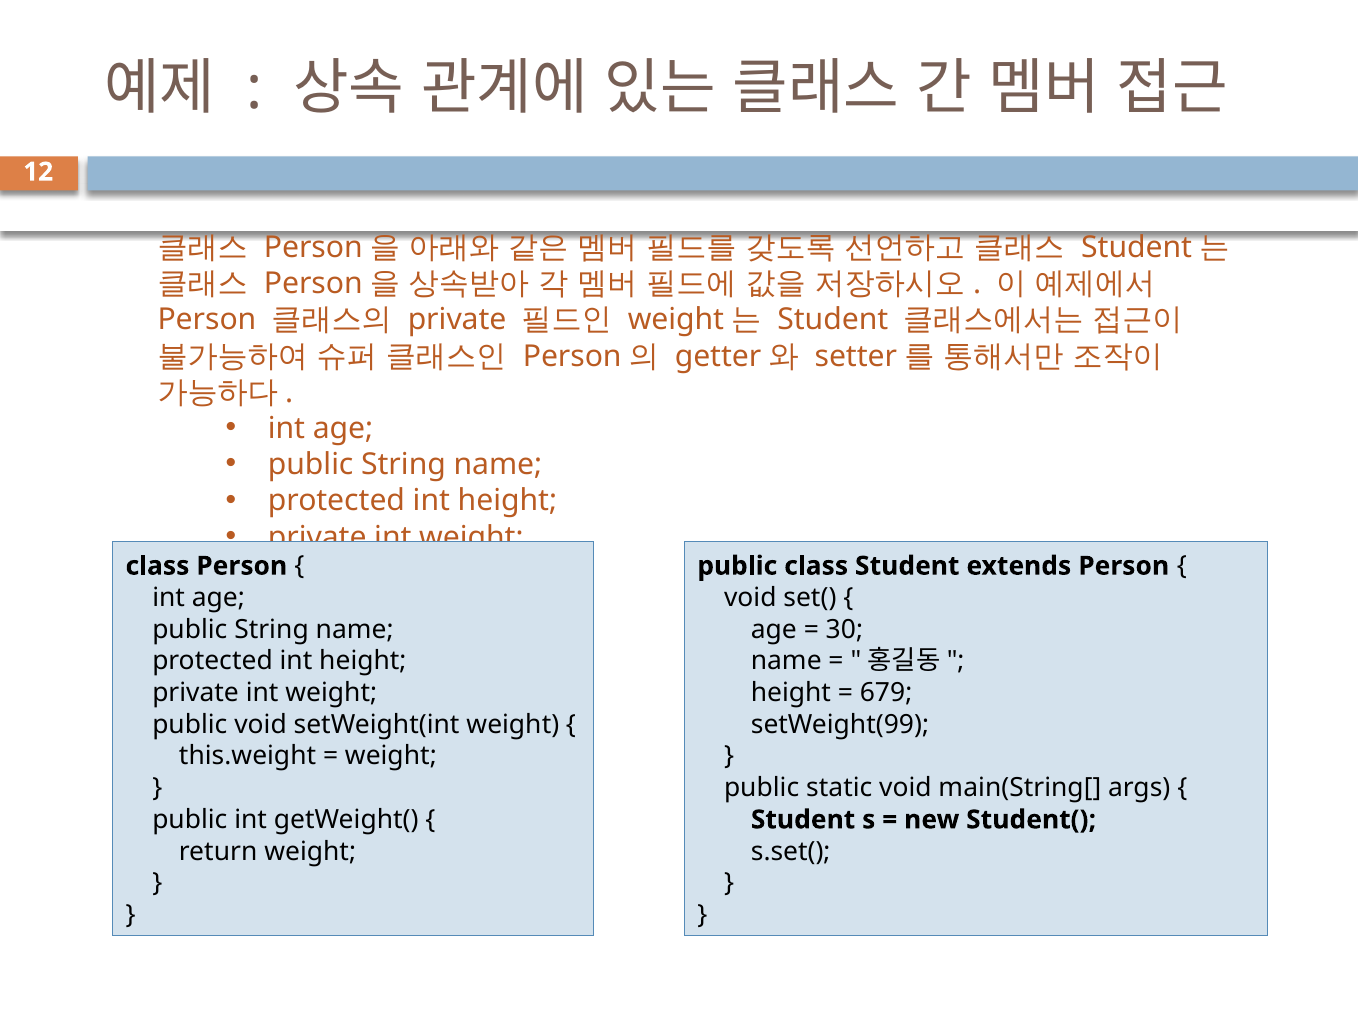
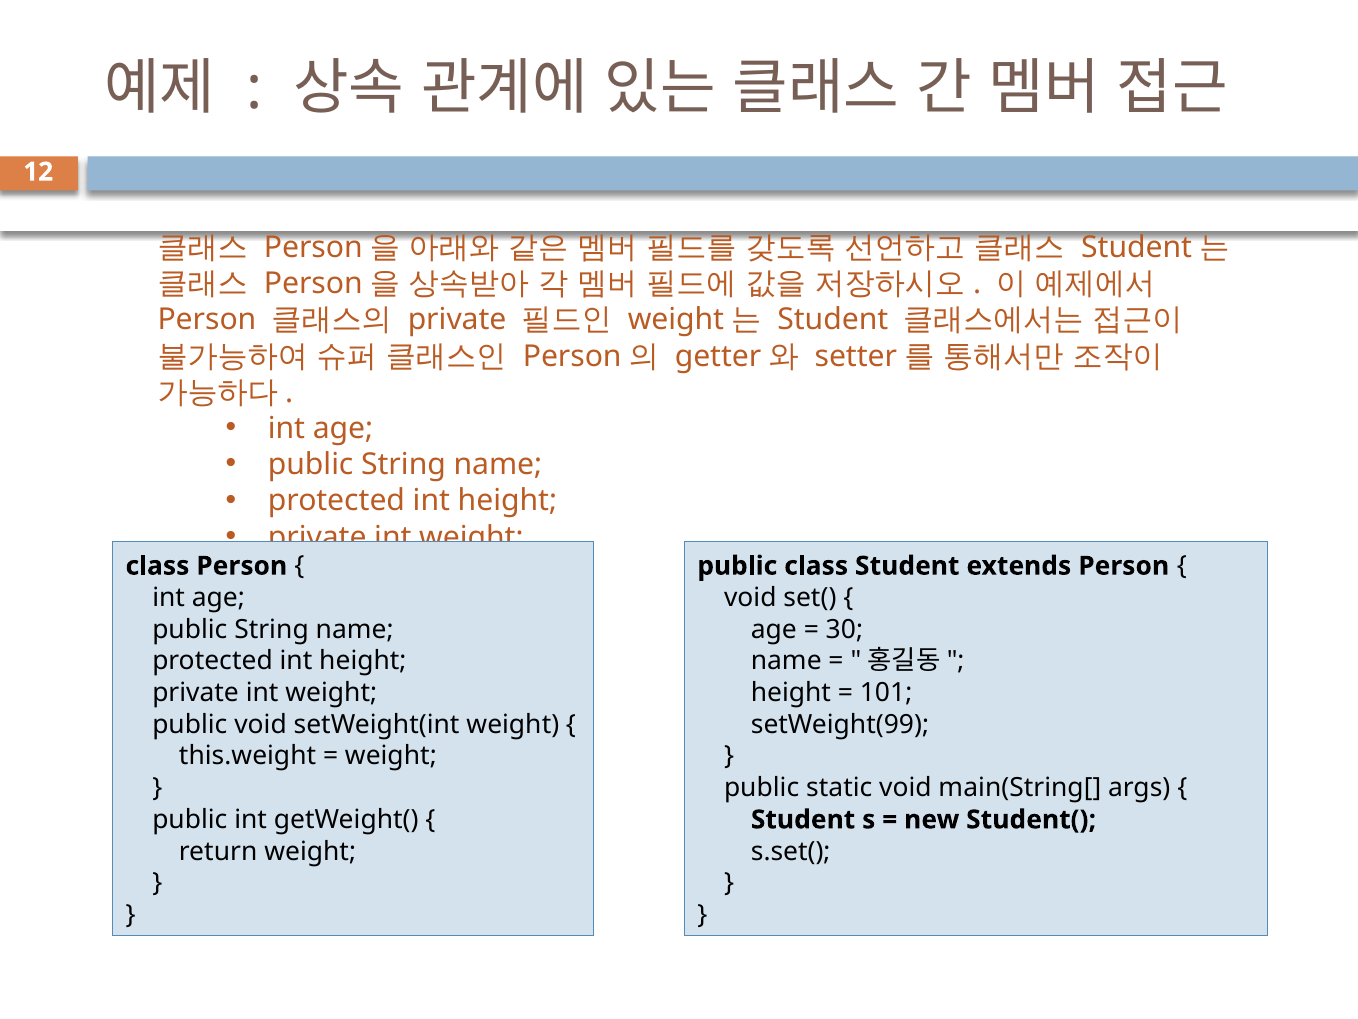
679: 679 -> 101 (886, 692)
